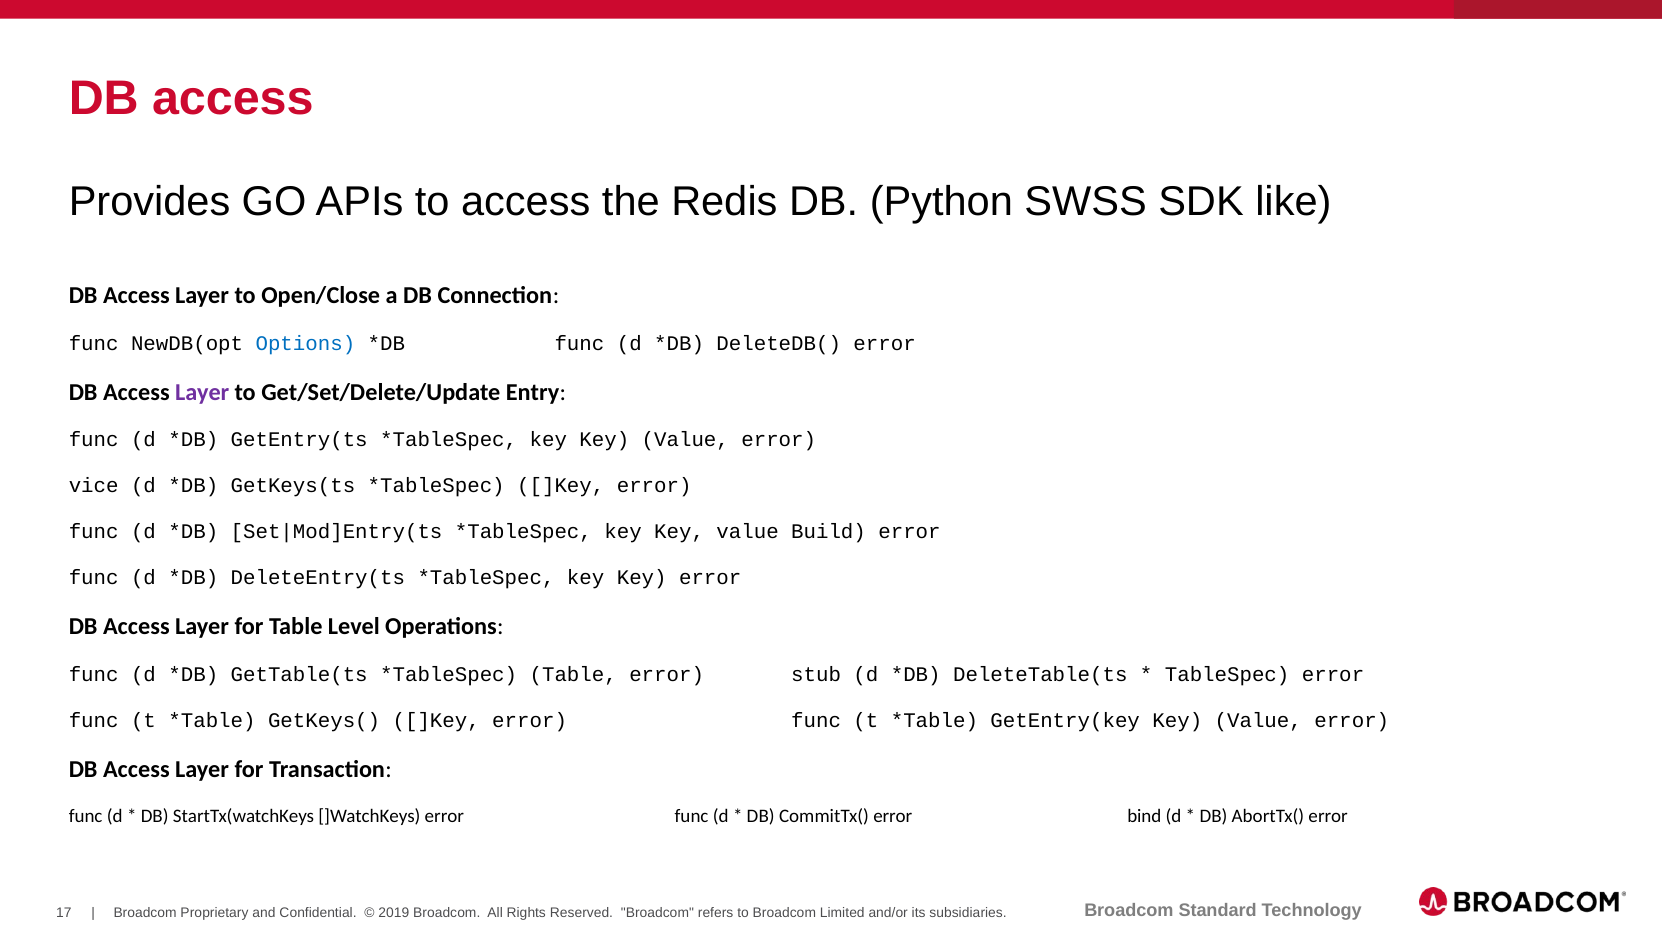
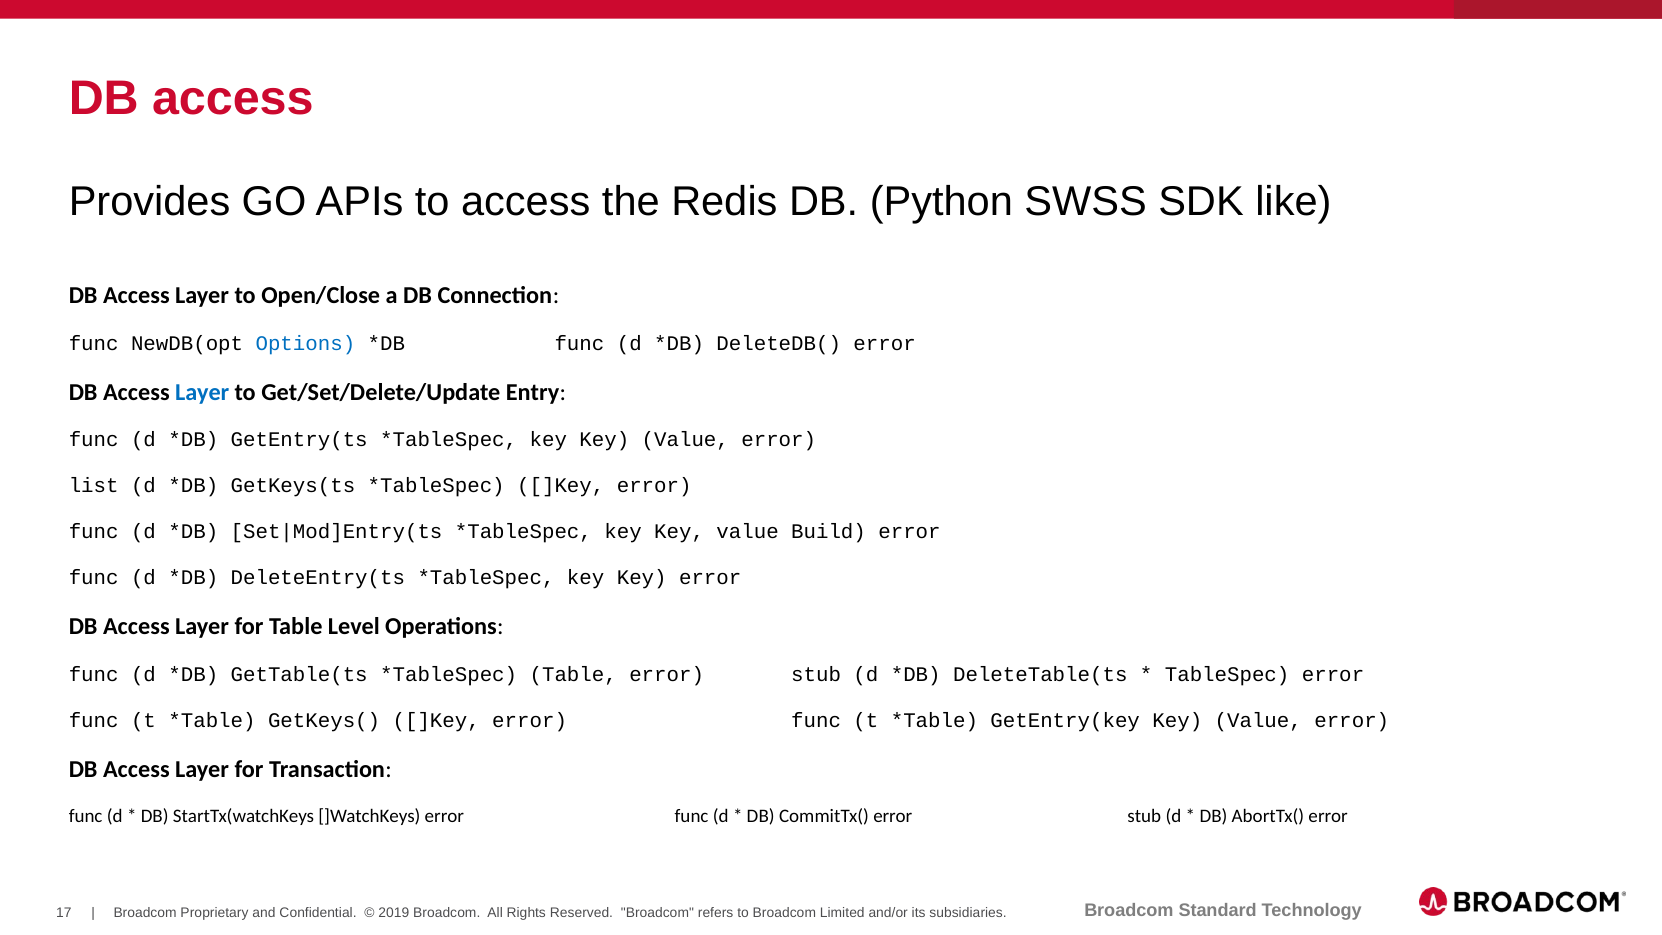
Layer colour: purple -> blue (202, 392)
vice: vice -> list (94, 486)
CommitTx( error bind: bind -> stub (1144, 816)
